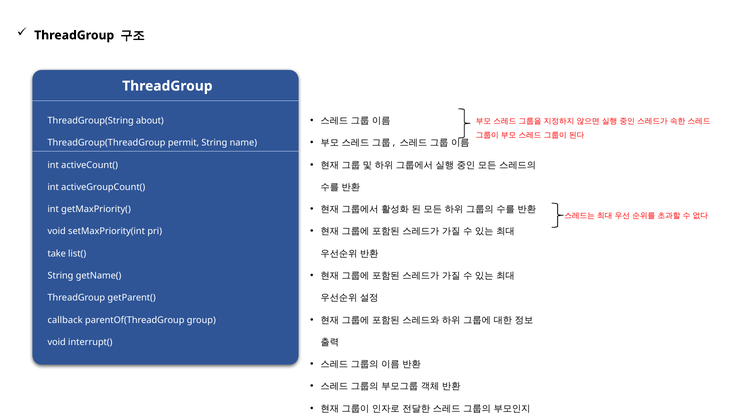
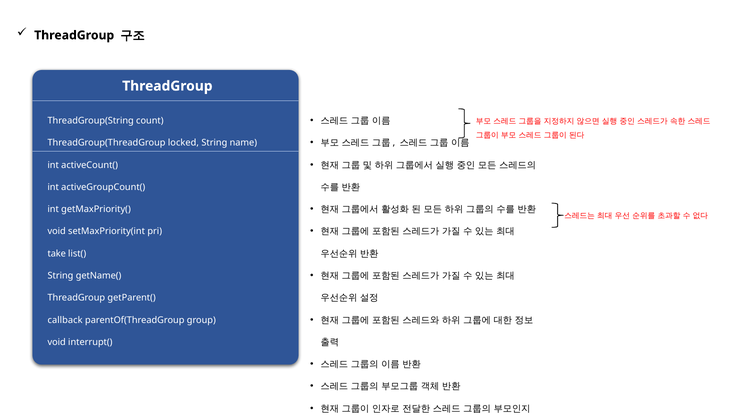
about: about -> count (150, 121)
permit: permit -> locked (183, 143)
